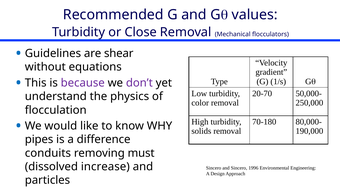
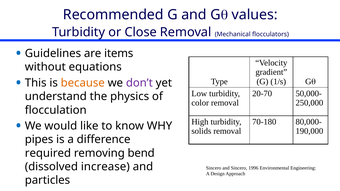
shear: shear -> items (119, 53)
because colour: purple -> orange (83, 83)
conduits: conduits -> required (48, 153)
must: must -> bend (141, 153)
